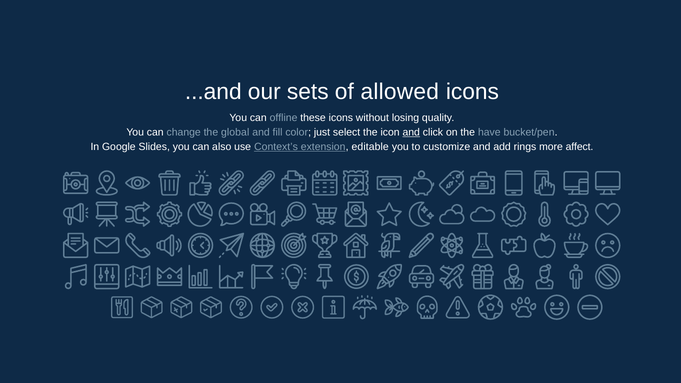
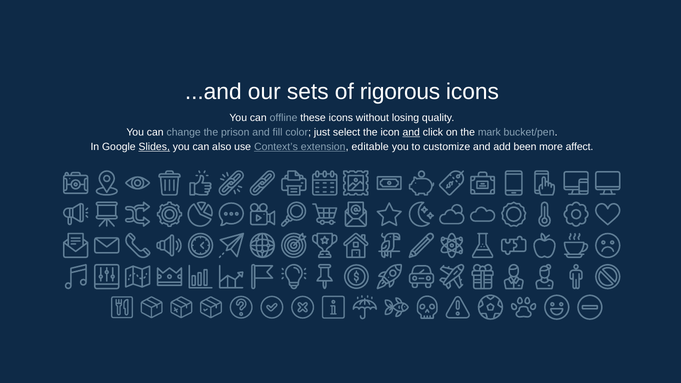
allowed: allowed -> rigorous (400, 92)
global: global -> prison (235, 132)
have: have -> mark (489, 132)
Slides underline: none -> present (154, 147)
rings: rings -> been (525, 147)
